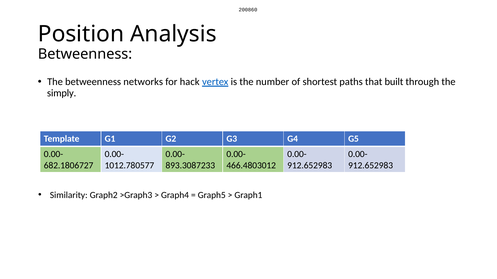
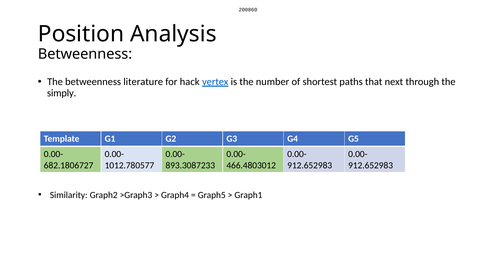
networks: networks -> literature (143, 82)
built: built -> next (394, 82)
